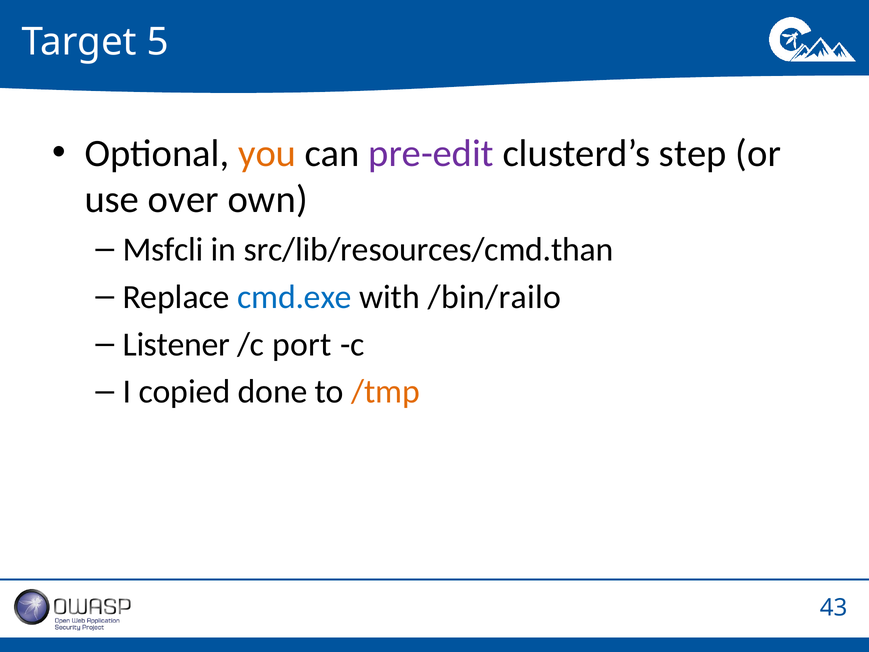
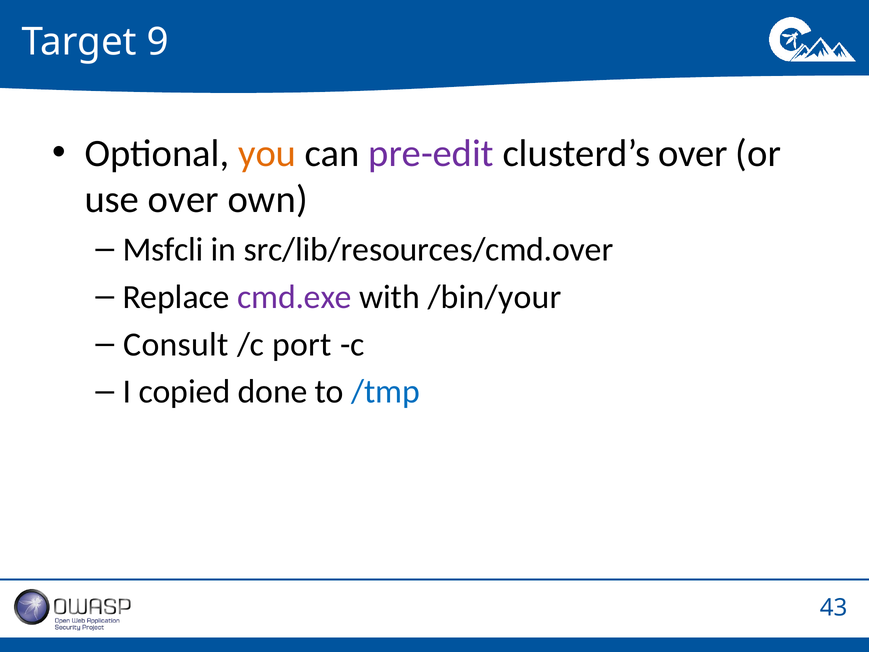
5: 5 -> 9 (158, 42)
clusterd’s step: step -> over (693, 153)
src/lib/resources/cmd.than: src/lib/resources/cmd.than -> src/lib/resources/cmd.over (429, 250)
cmd.exe colour: blue -> purple (295, 297)
/bin/railo: /bin/railo -> /bin/your (495, 297)
Listener: Listener -> Consult (176, 344)
/tmp colour: orange -> blue (386, 392)
